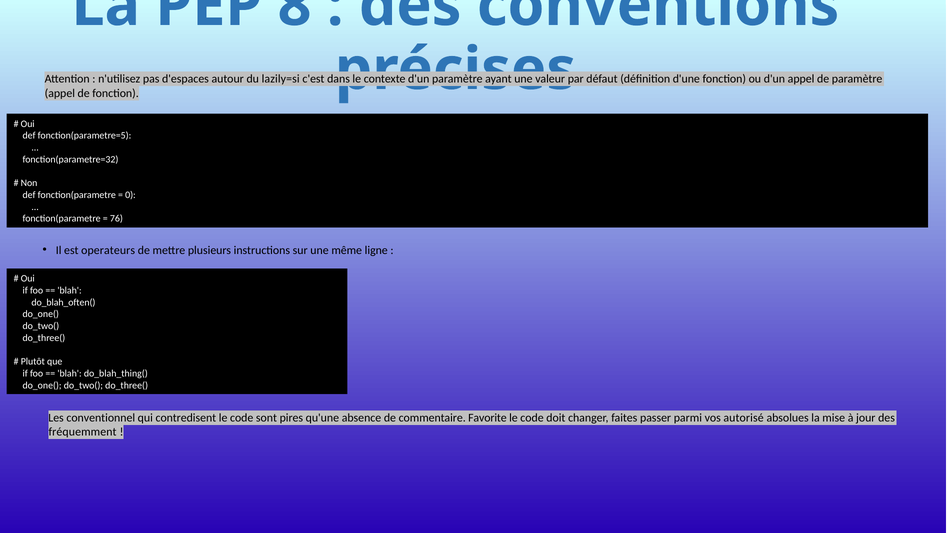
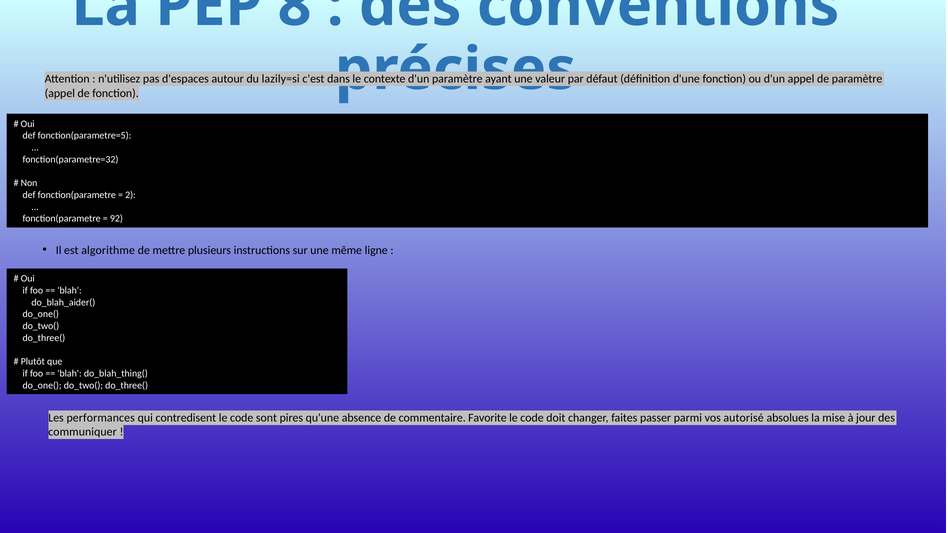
0: 0 -> 2 (130, 195)
76: 76 -> 92 (116, 219)
operateurs: operateurs -> algorithme (108, 250)
do_blah_often(: do_blah_often( -> do_blah_aider( (63, 302)
conventionnel: conventionnel -> performances (101, 418)
fréquemment: fréquemment -> communiquer (83, 432)
